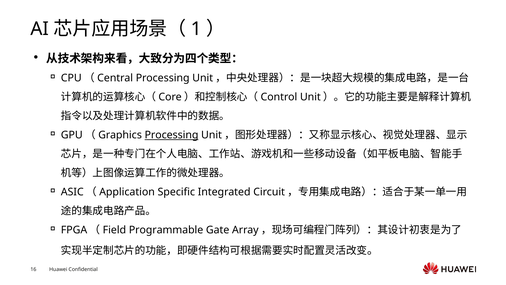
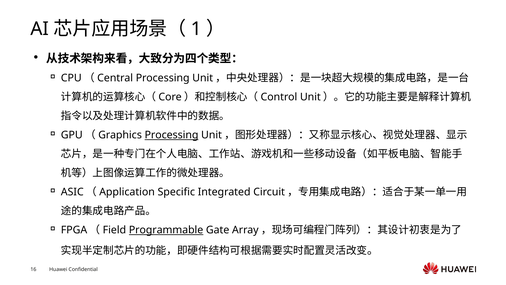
Programmable underline: none -> present (166, 230)
